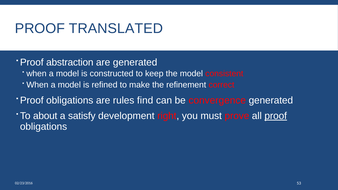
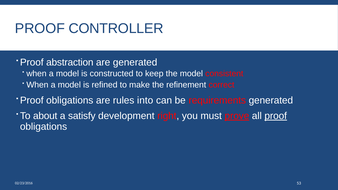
TRANSLATED: TRANSLATED -> CONTROLLER (116, 28)
find: find -> into (145, 100)
convergence: convergence -> requirements (217, 100)
prove underline: none -> present (237, 116)
